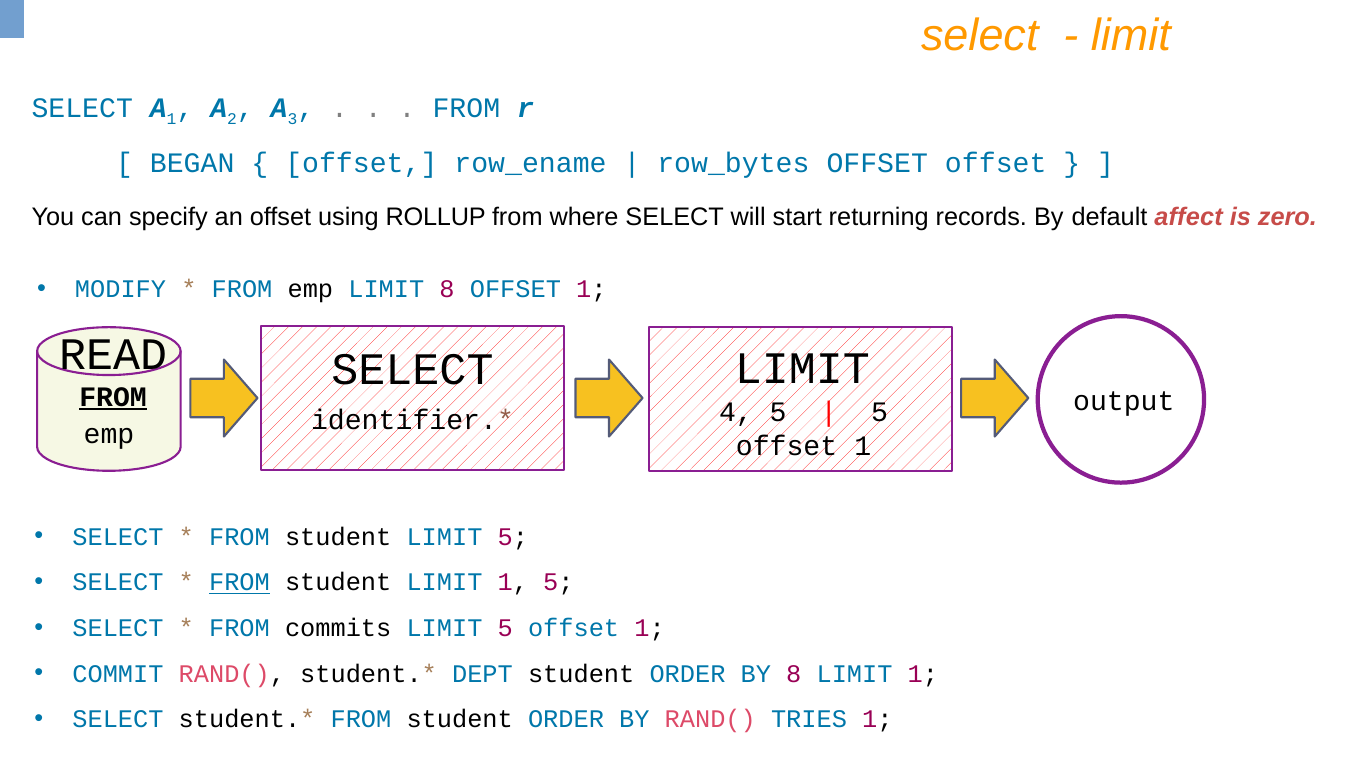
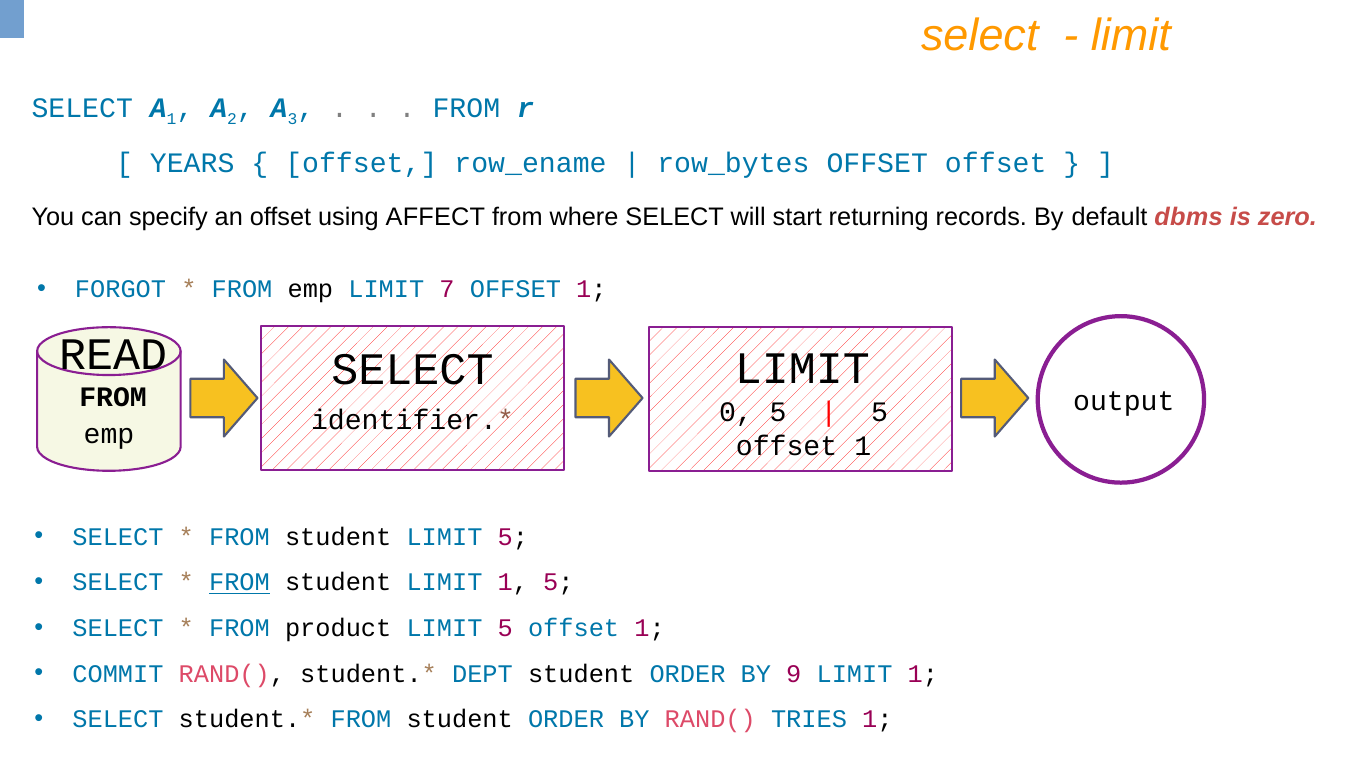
BEGAN: BEGAN -> YEARS (192, 163)
ROLLUP: ROLLUP -> AFFECT (435, 217)
affect: affect -> dbms (1188, 217)
MODIFY: MODIFY -> FORGOT (121, 289)
LIMIT 8: 8 -> 7 (447, 289)
FROM underline: present -> none (113, 397)
4: 4 -> 0 (736, 412)
commits: commits -> product (338, 628)
BY 8: 8 -> 9 (794, 673)
